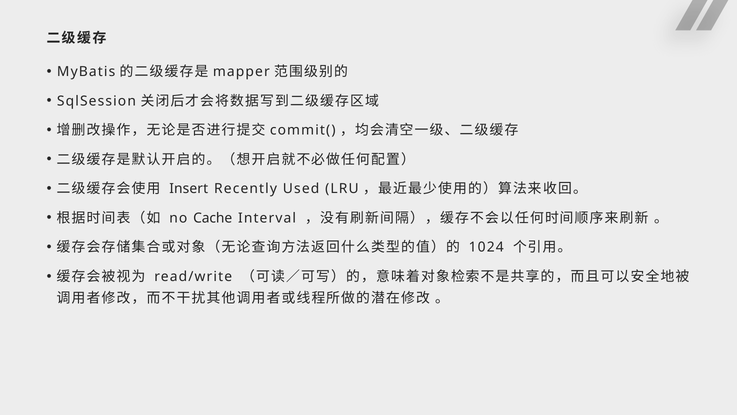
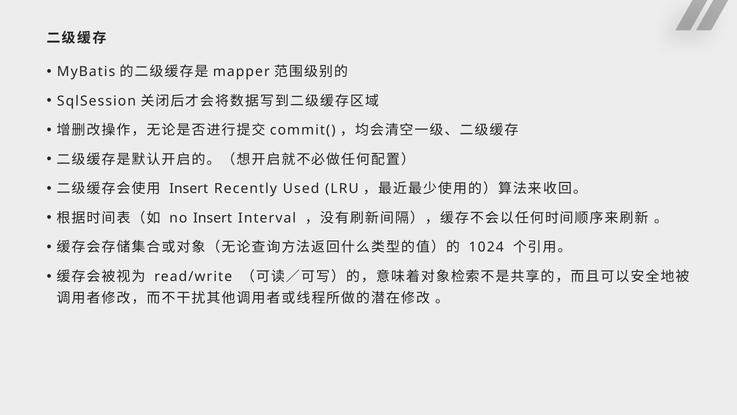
no Cache: Cache -> Insert (213, 218)
